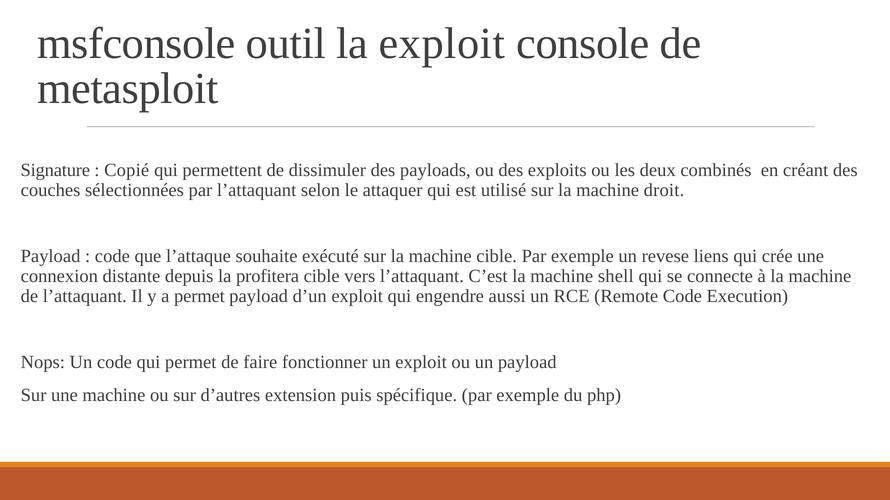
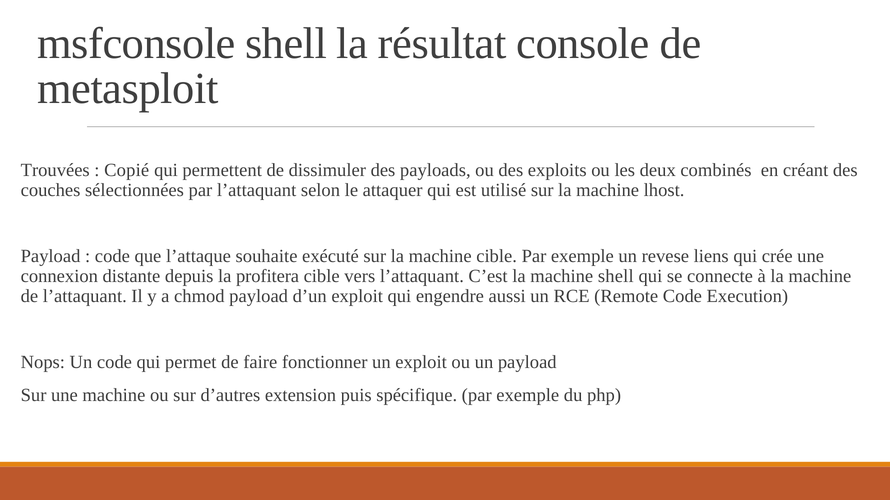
msfconsole outil: outil -> shell (286, 43)
la exploit: exploit -> résultat (442, 43)
Signature: Signature -> Trouvées (55, 170)
droit: droit -> lhost (664, 190)
a permet: permet -> chmod (199, 296)
